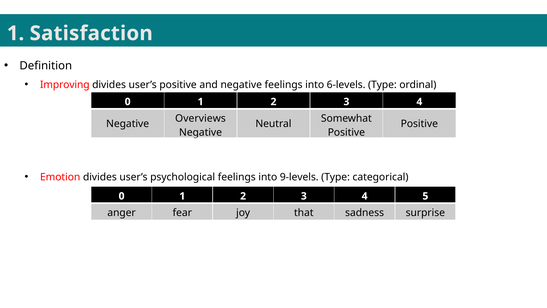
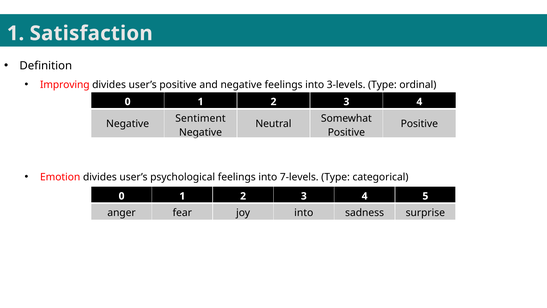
6-levels: 6-levels -> 3-levels (346, 85)
Overviews: Overviews -> Sentiment (200, 118)
9-levels: 9-levels -> 7-levels (299, 177)
joy that: that -> into (304, 213)
